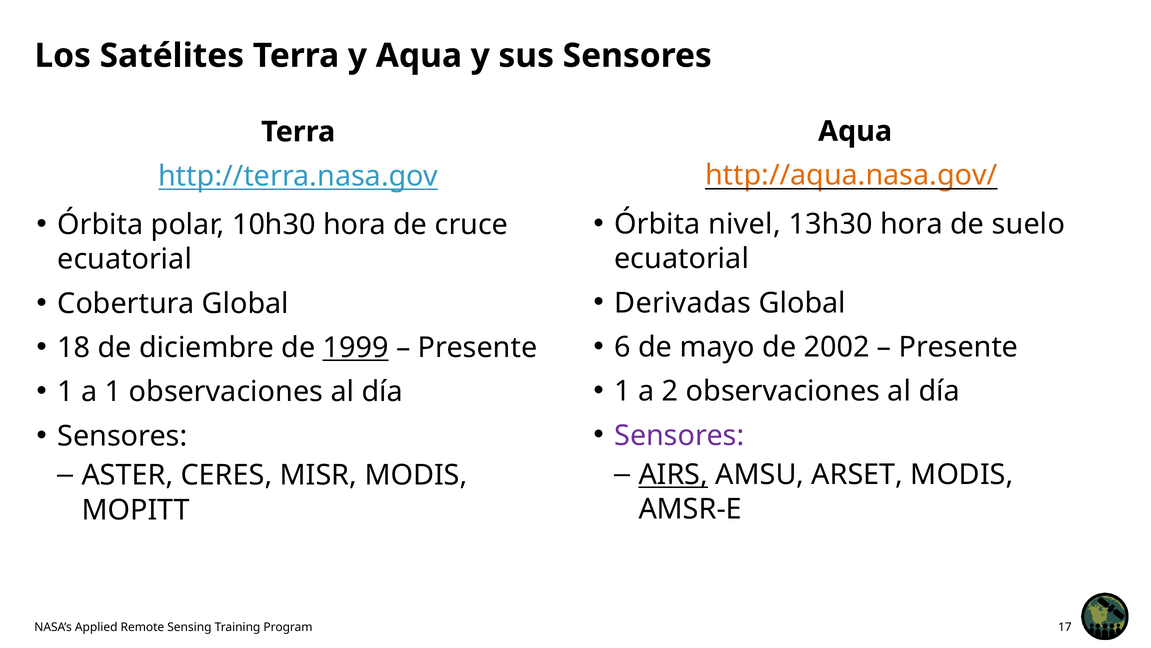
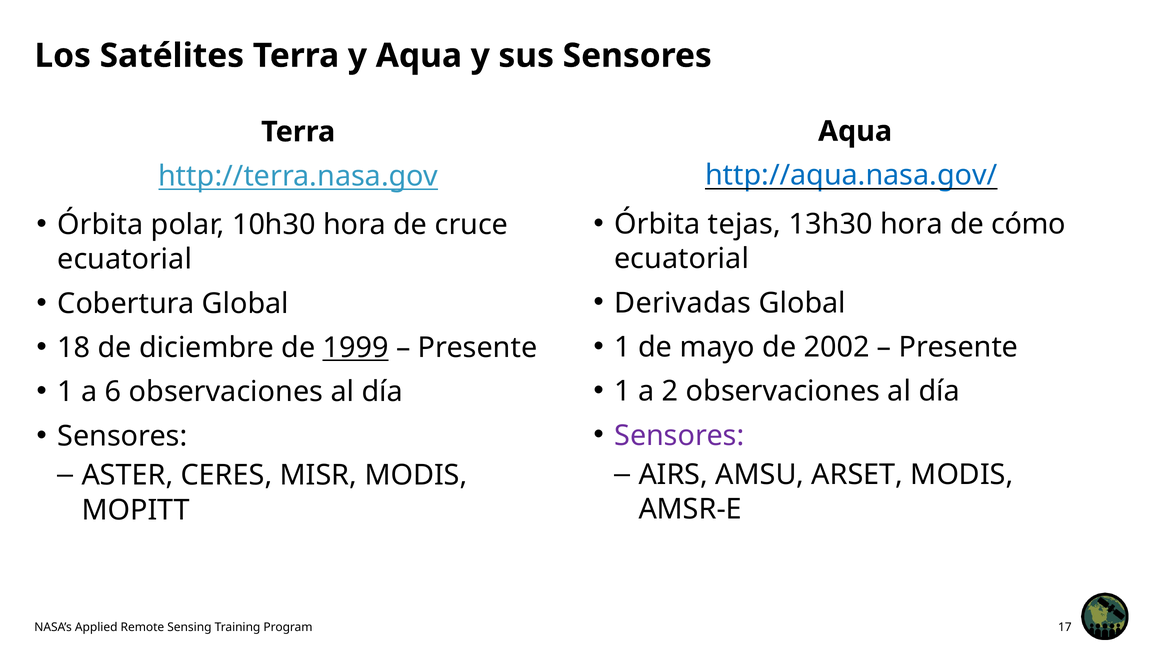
http://aqua.nasa.gov/ colour: orange -> blue (851, 175)
nivel: nivel -> tejas (745, 224)
suelo: suelo -> cómo (1029, 224)
6: 6 -> 1 (623, 347)
a 1: 1 -> 6 (113, 392)
AIRS underline: present -> none (673, 475)
